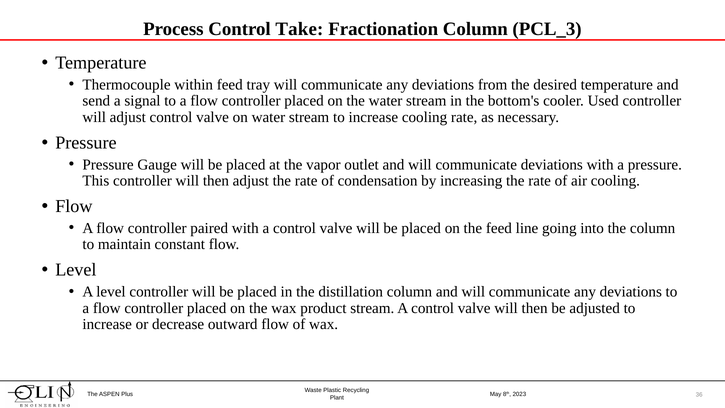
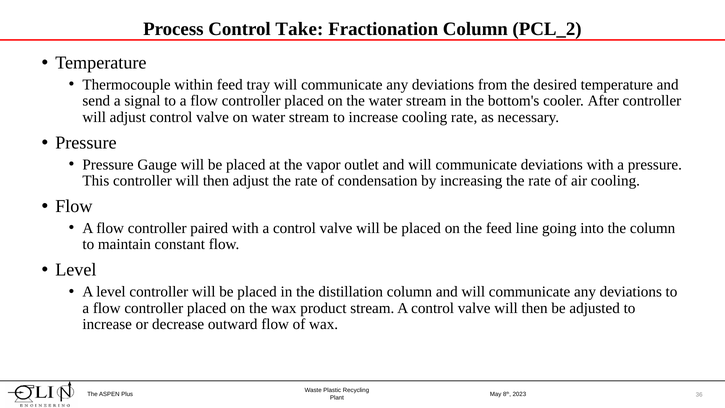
PCL_3: PCL_3 -> PCL_2 (547, 29)
Used: Used -> After (603, 101)
